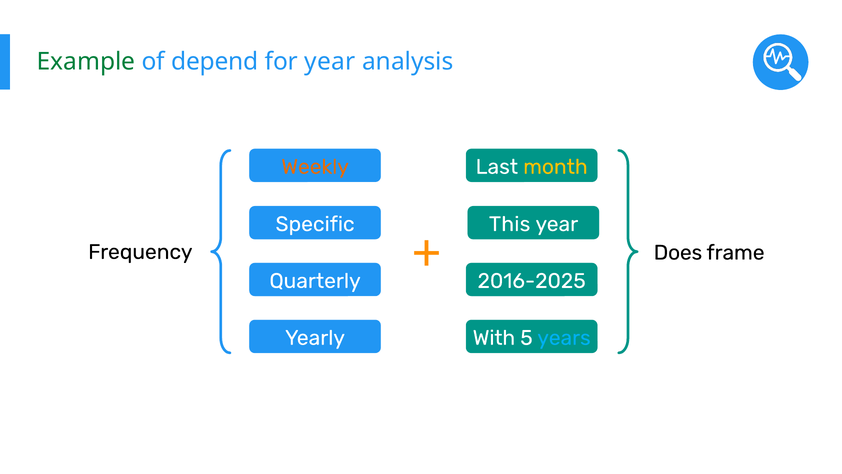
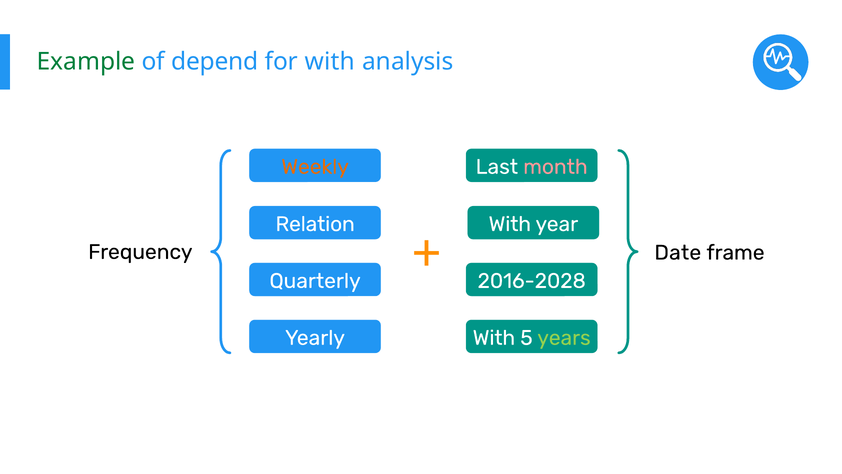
for year: year -> with (330, 62)
month colour: yellow -> pink (555, 167)
Specific: Specific -> Relation (315, 224)
This: This -> With (510, 224)
Does: Does -> Date (678, 252)
2016-2025: 2016-2025 -> 2016-2028 (532, 281)
years colour: light blue -> light green (564, 338)
